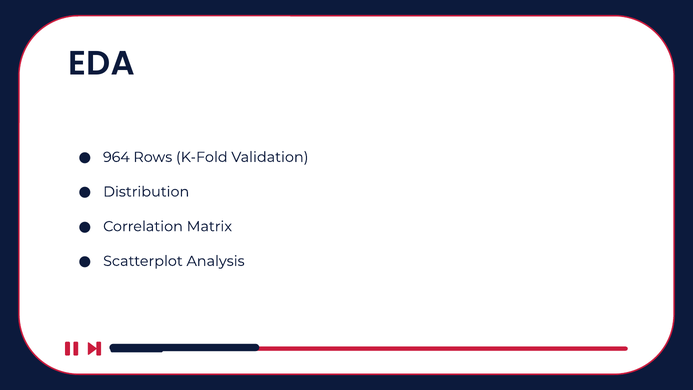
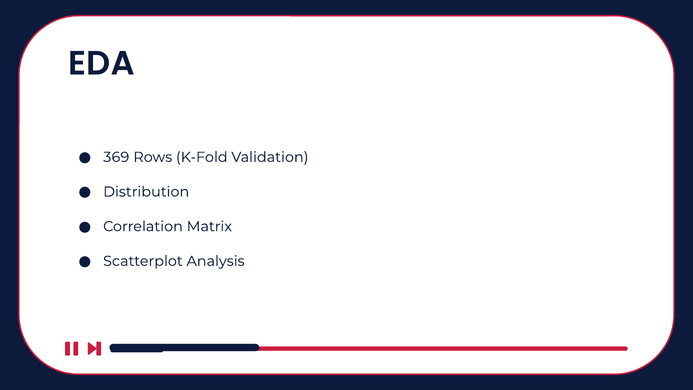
964: 964 -> 369 (116, 157)
